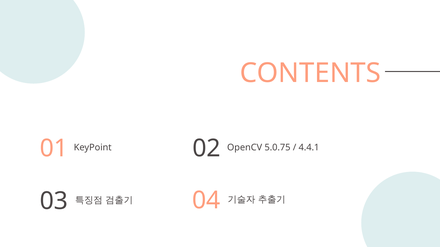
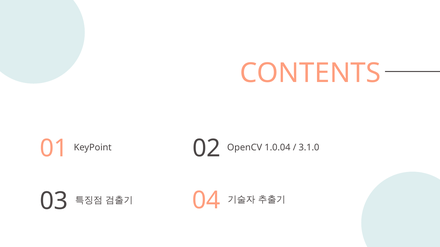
5.0.75: 5.0.75 -> 1.0.04 (277, 148)
4.4.1: 4.4.1 -> 3.1.0 (309, 148)
